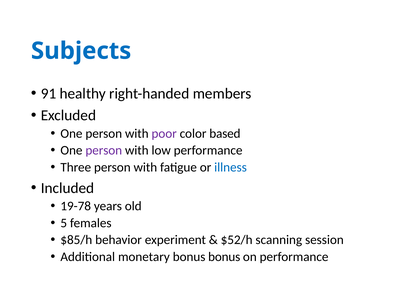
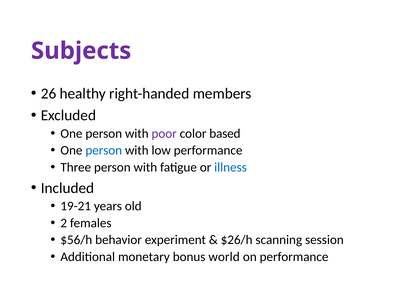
Subjects colour: blue -> purple (81, 51)
91: 91 -> 26 (49, 93)
person colour: purple -> blue (104, 150)
19-78: 19-78 -> 19-21 (76, 206)
5: 5 -> 2 (64, 223)
$85/h: $85/h -> $56/h (76, 240)
$52/h: $52/h -> $26/h (237, 240)
bonus bonus: bonus -> world (224, 257)
